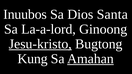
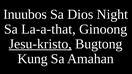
Santa: Santa -> Night (112, 14)
La-a-lord: La-a-lord -> La-a-that (48, 29)
Amahan underline: present -> none (90, 59)
